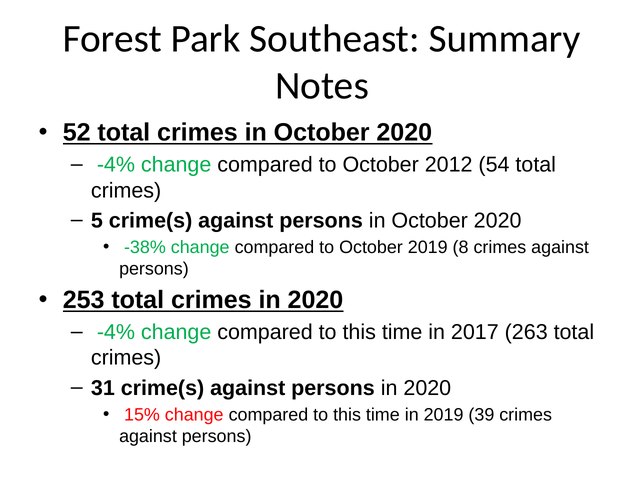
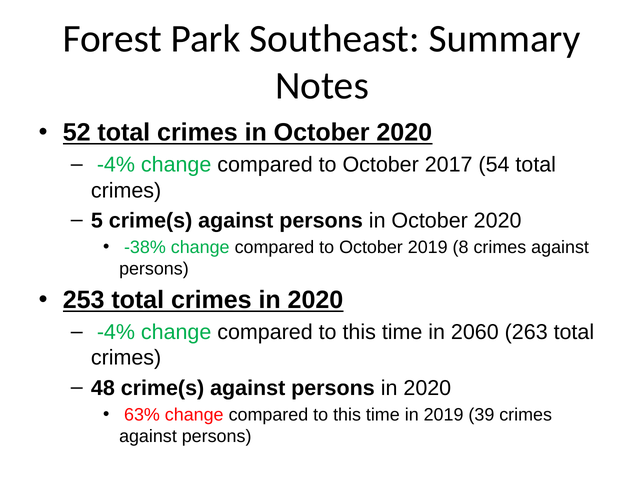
2012: 2012 -> 2017 (449, 165)
2017: 2017 -> 2060 (475, 332)
31: 31 -> 48 (103, 388)
15%: 15% -> 63% (142, 415)
